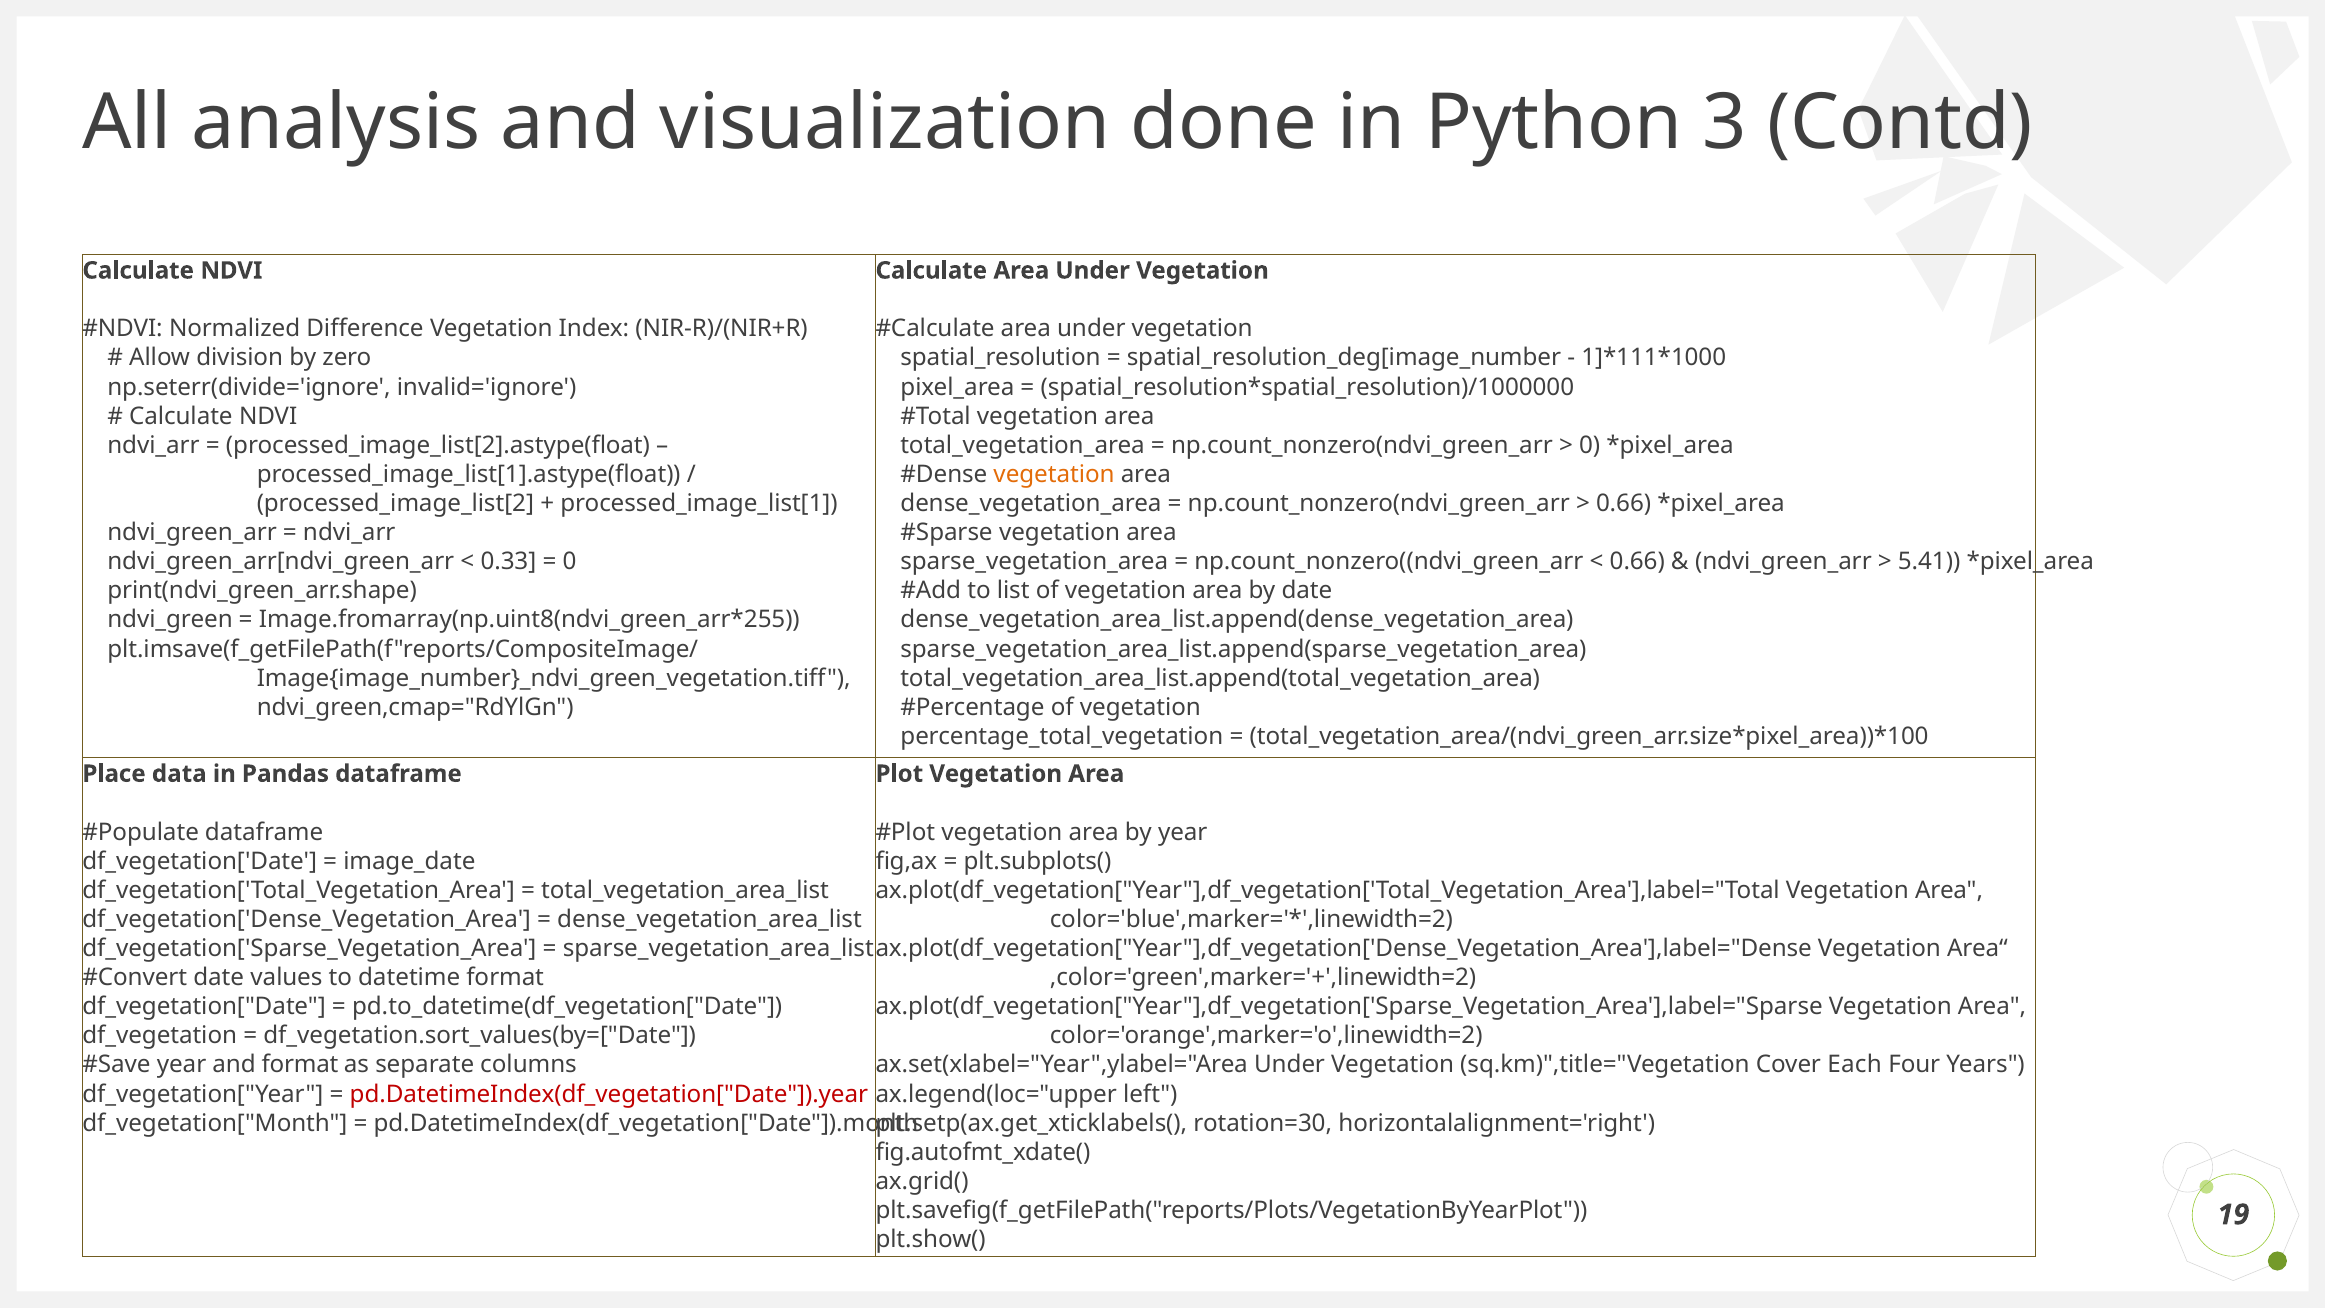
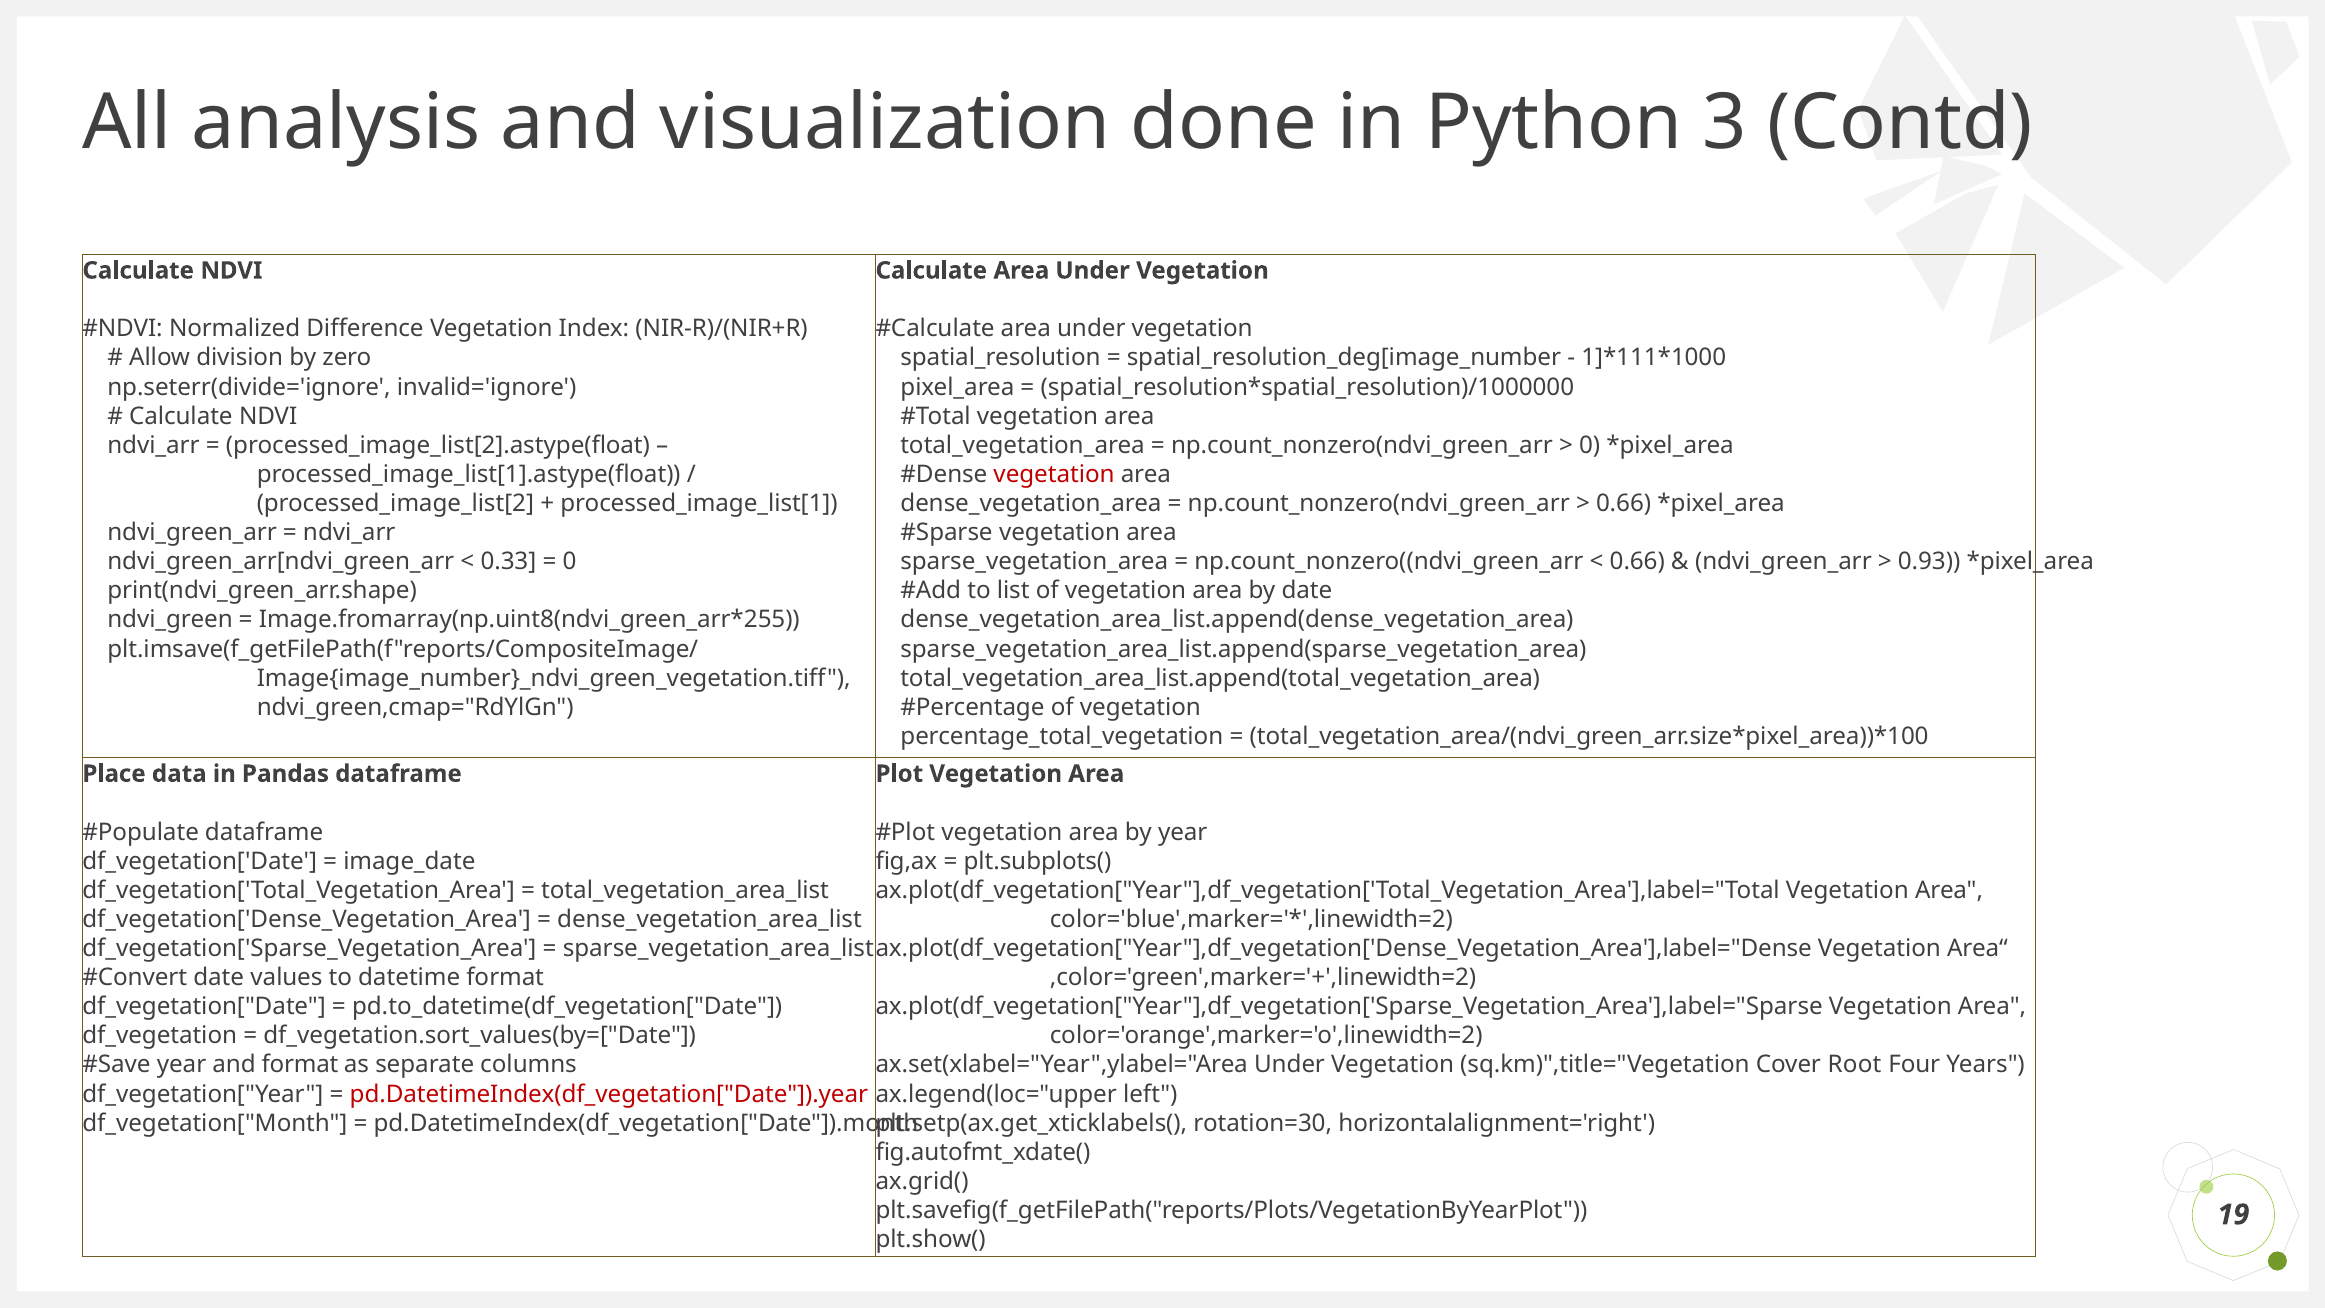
vegetation colour: orange -> red (1054, 474)
5.41: 5.41 -> 0.93 (1929, 562)
Each: Each -> Root (1855, 1065)
